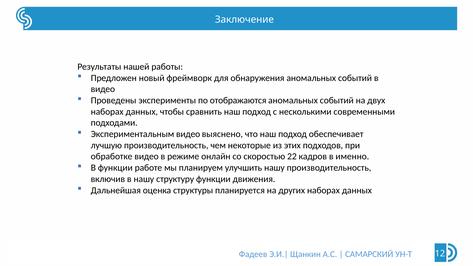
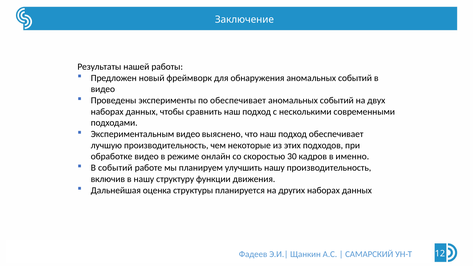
по отображаются: отображаются -> обеспечивает (238, 100)
22: 22 -> 30 (292, 157)
В функции: функции -> событий (115, 168)
